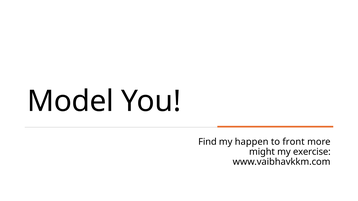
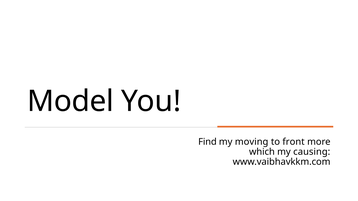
happen: happen -> moving (252, 142)
might: might -> which (262, 152)
exercise: exercise -> causing (312, 152)
